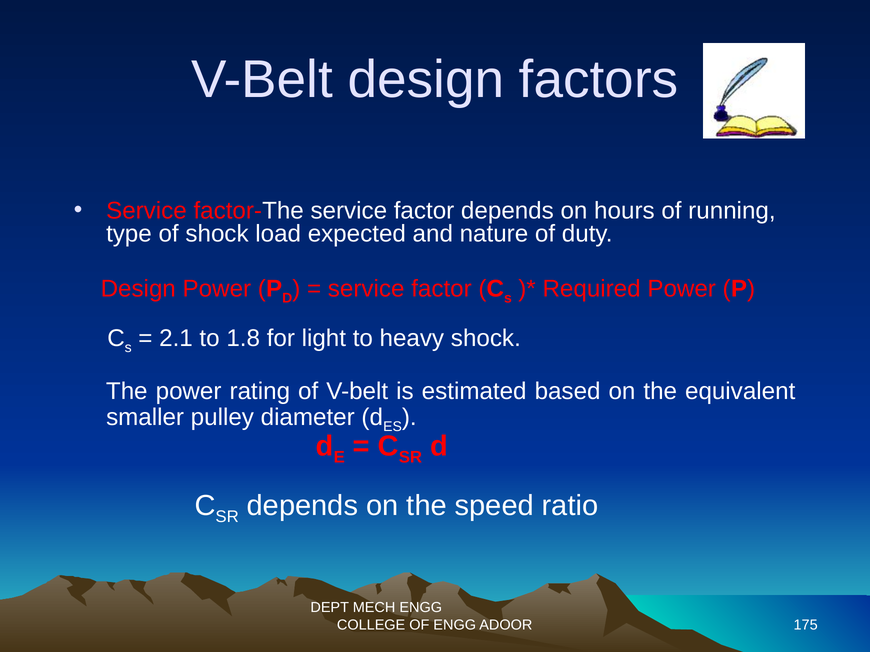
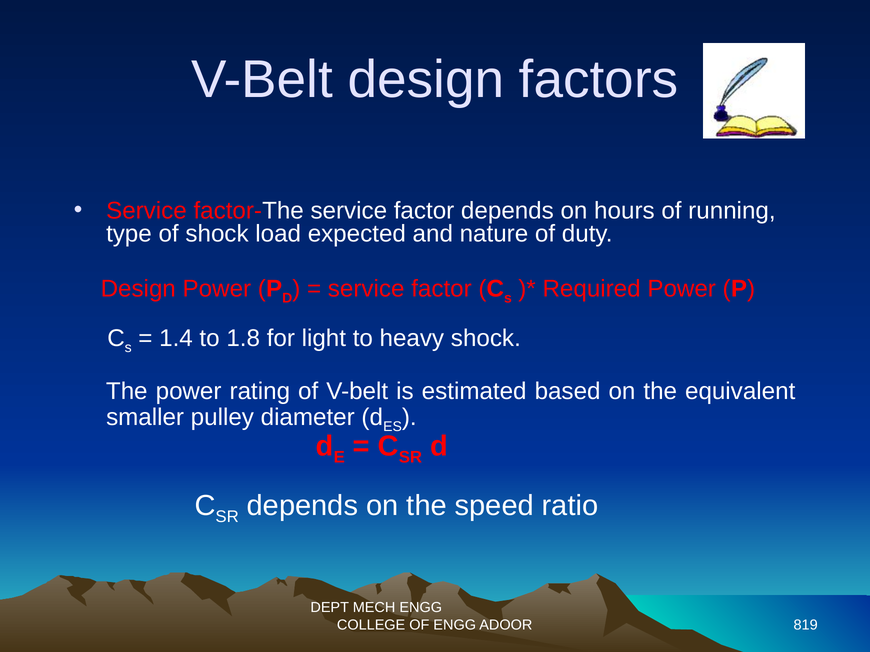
2.1: 2.1 -> 1.4 (176, 339)
175: 175 -> 819 (806, 626)
